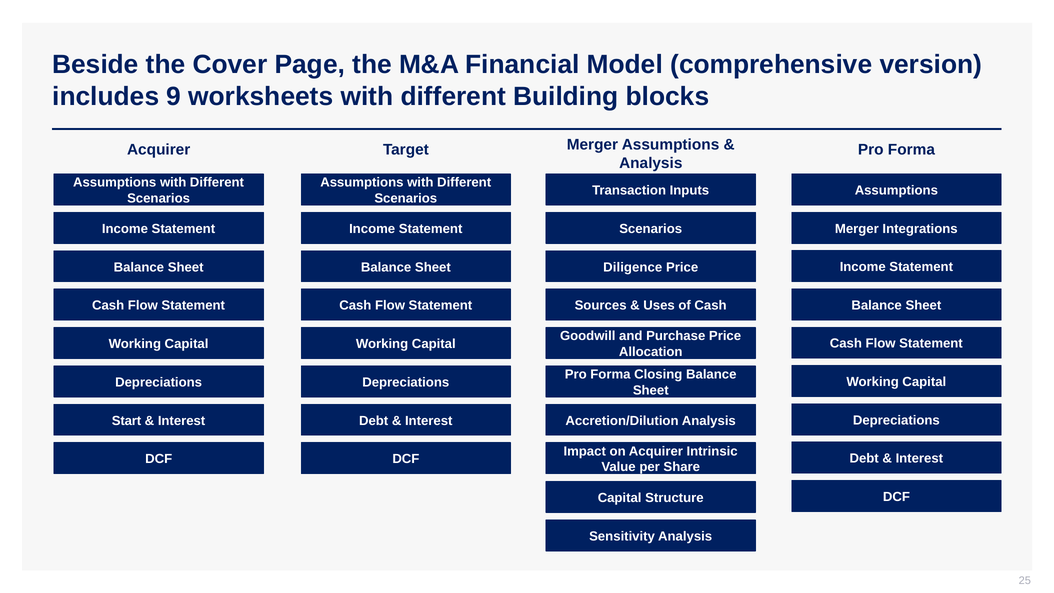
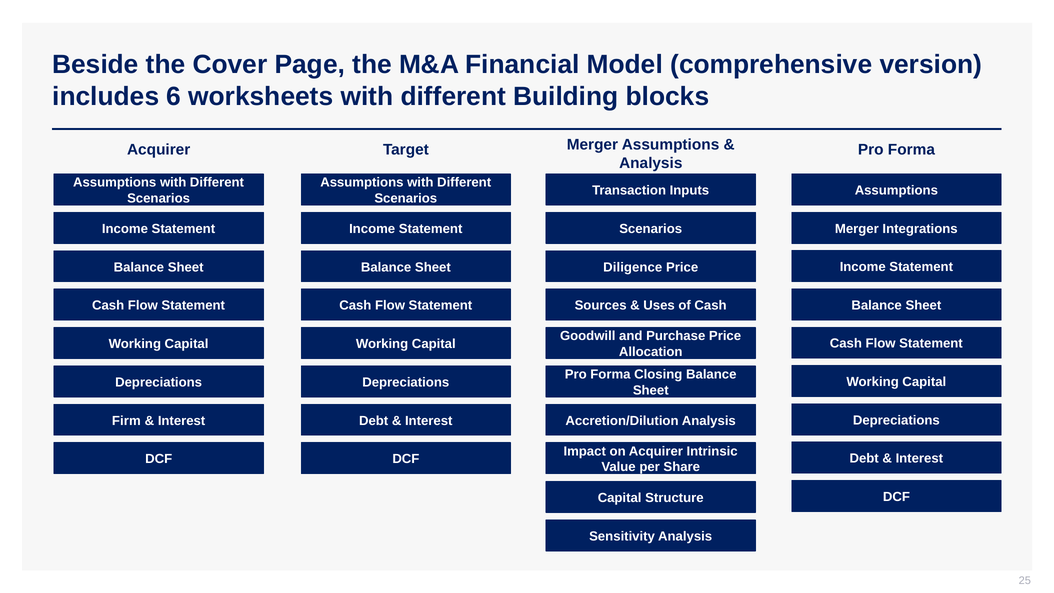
9: 9 -> 6 (174, 96)
Start: Start -> Firm (126, 421)
